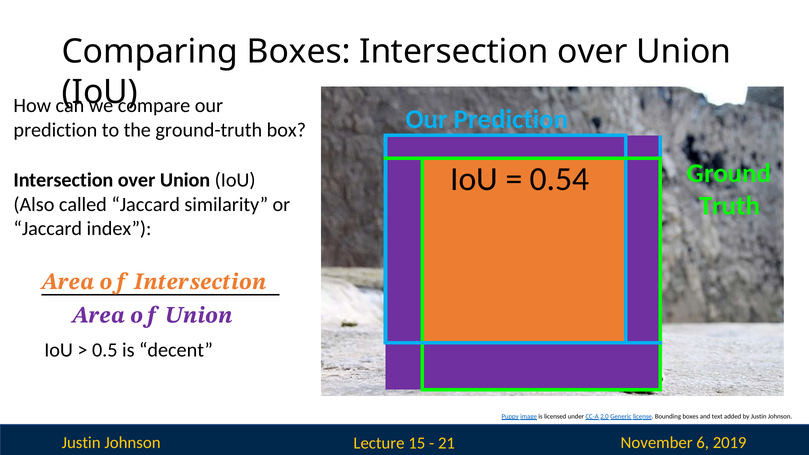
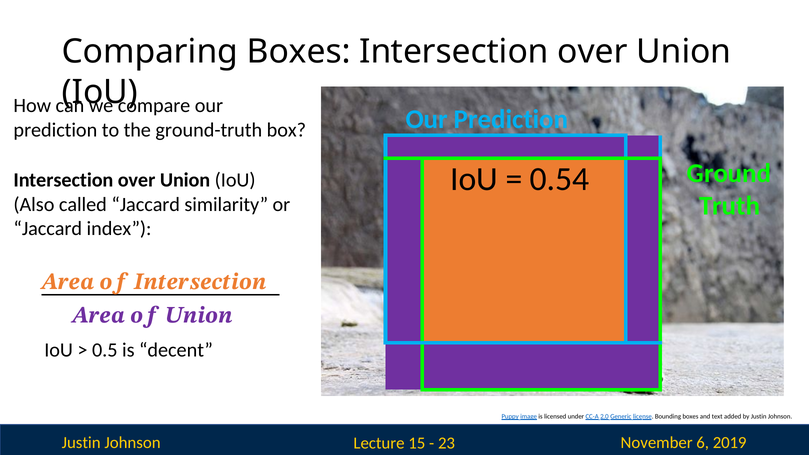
21: 21 -> 23 (447, 443)
